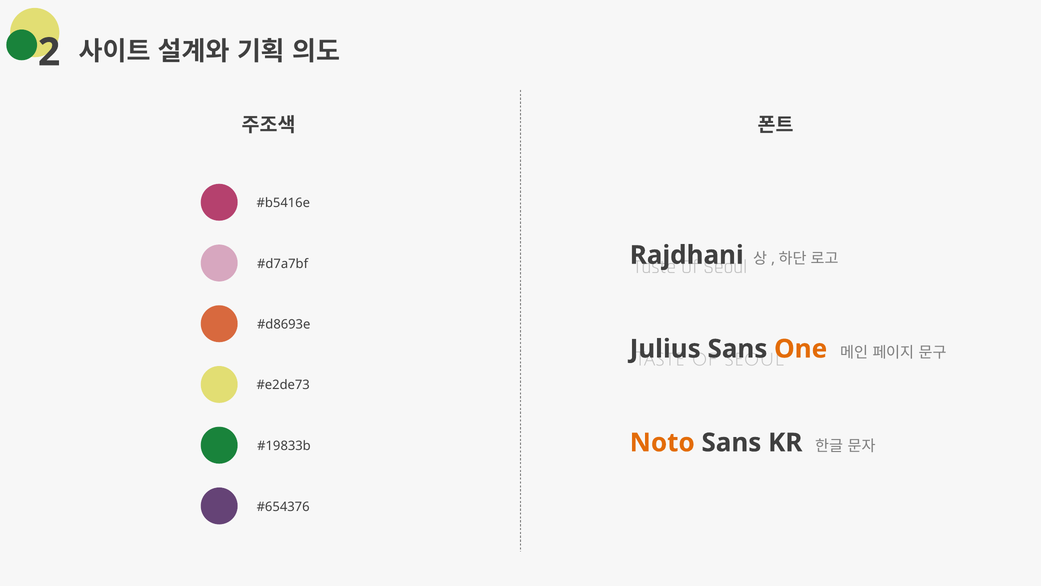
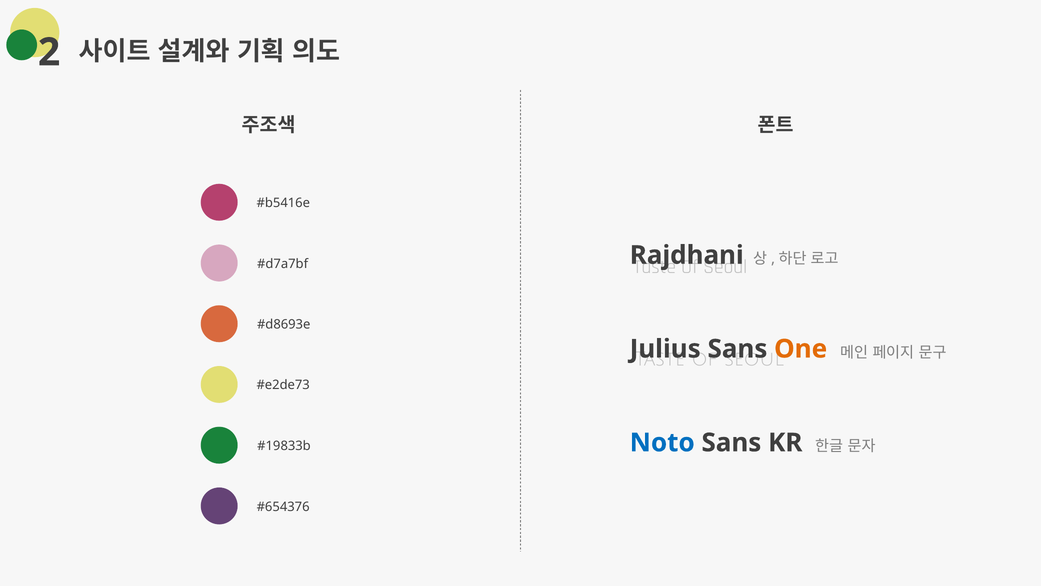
Noto colour: orange -> blue (662, 442)
